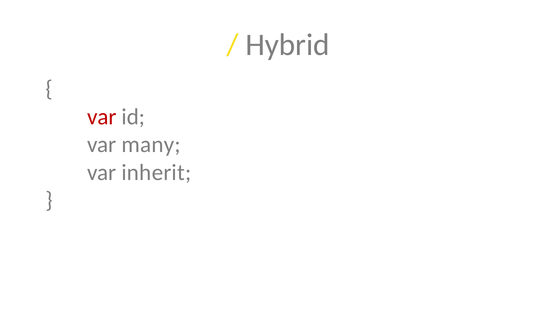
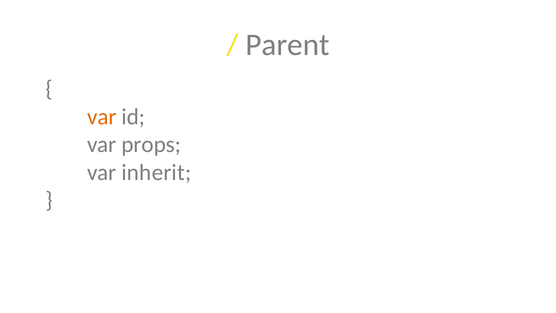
Hybrid: Hybrid -> Parent (288, 45)
var colour: red -> orange (102, 117)
many: many -> props (151, 144)
